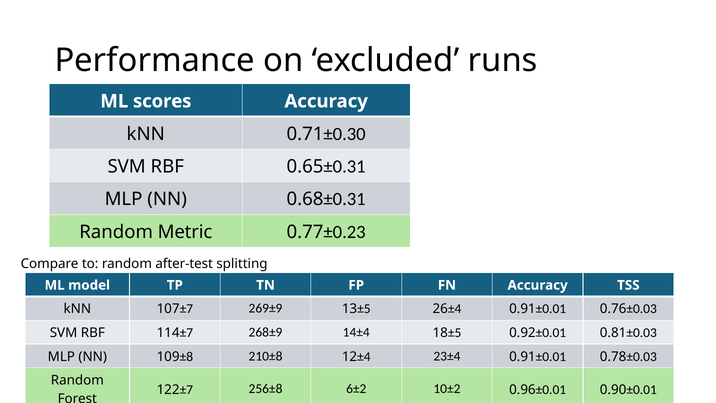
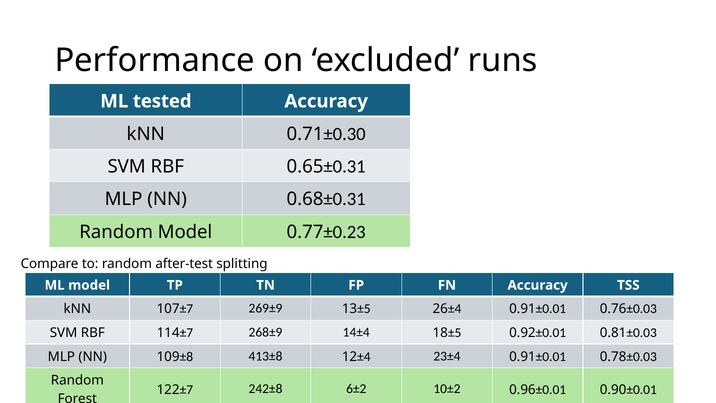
scores: scores -> tested (162, 101)
Random Metric: Metric -> Model (185, 232)
210±8: 210±8 -> 413±8 (266, 356)
256±8: 256±8 -> 242±8 (266, 389)
